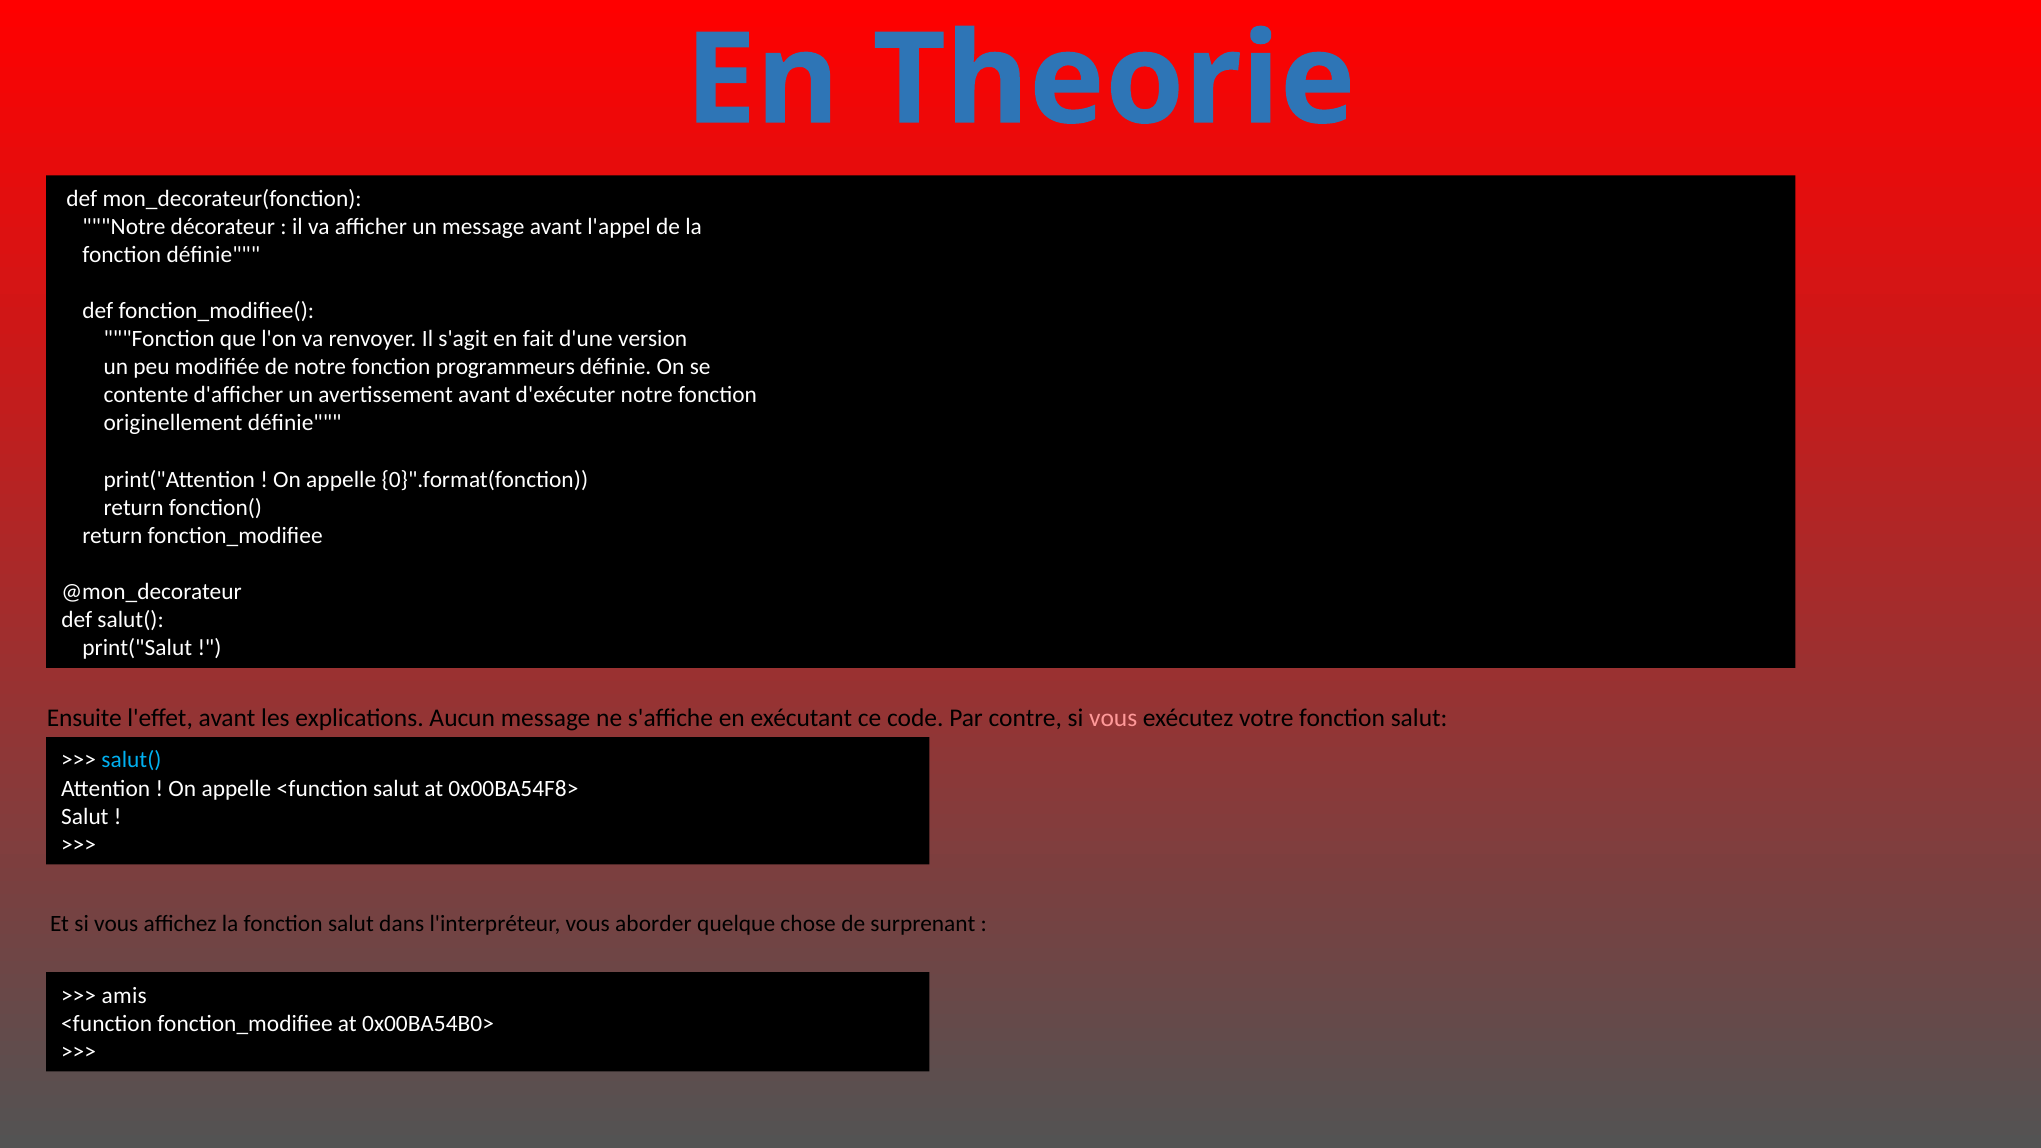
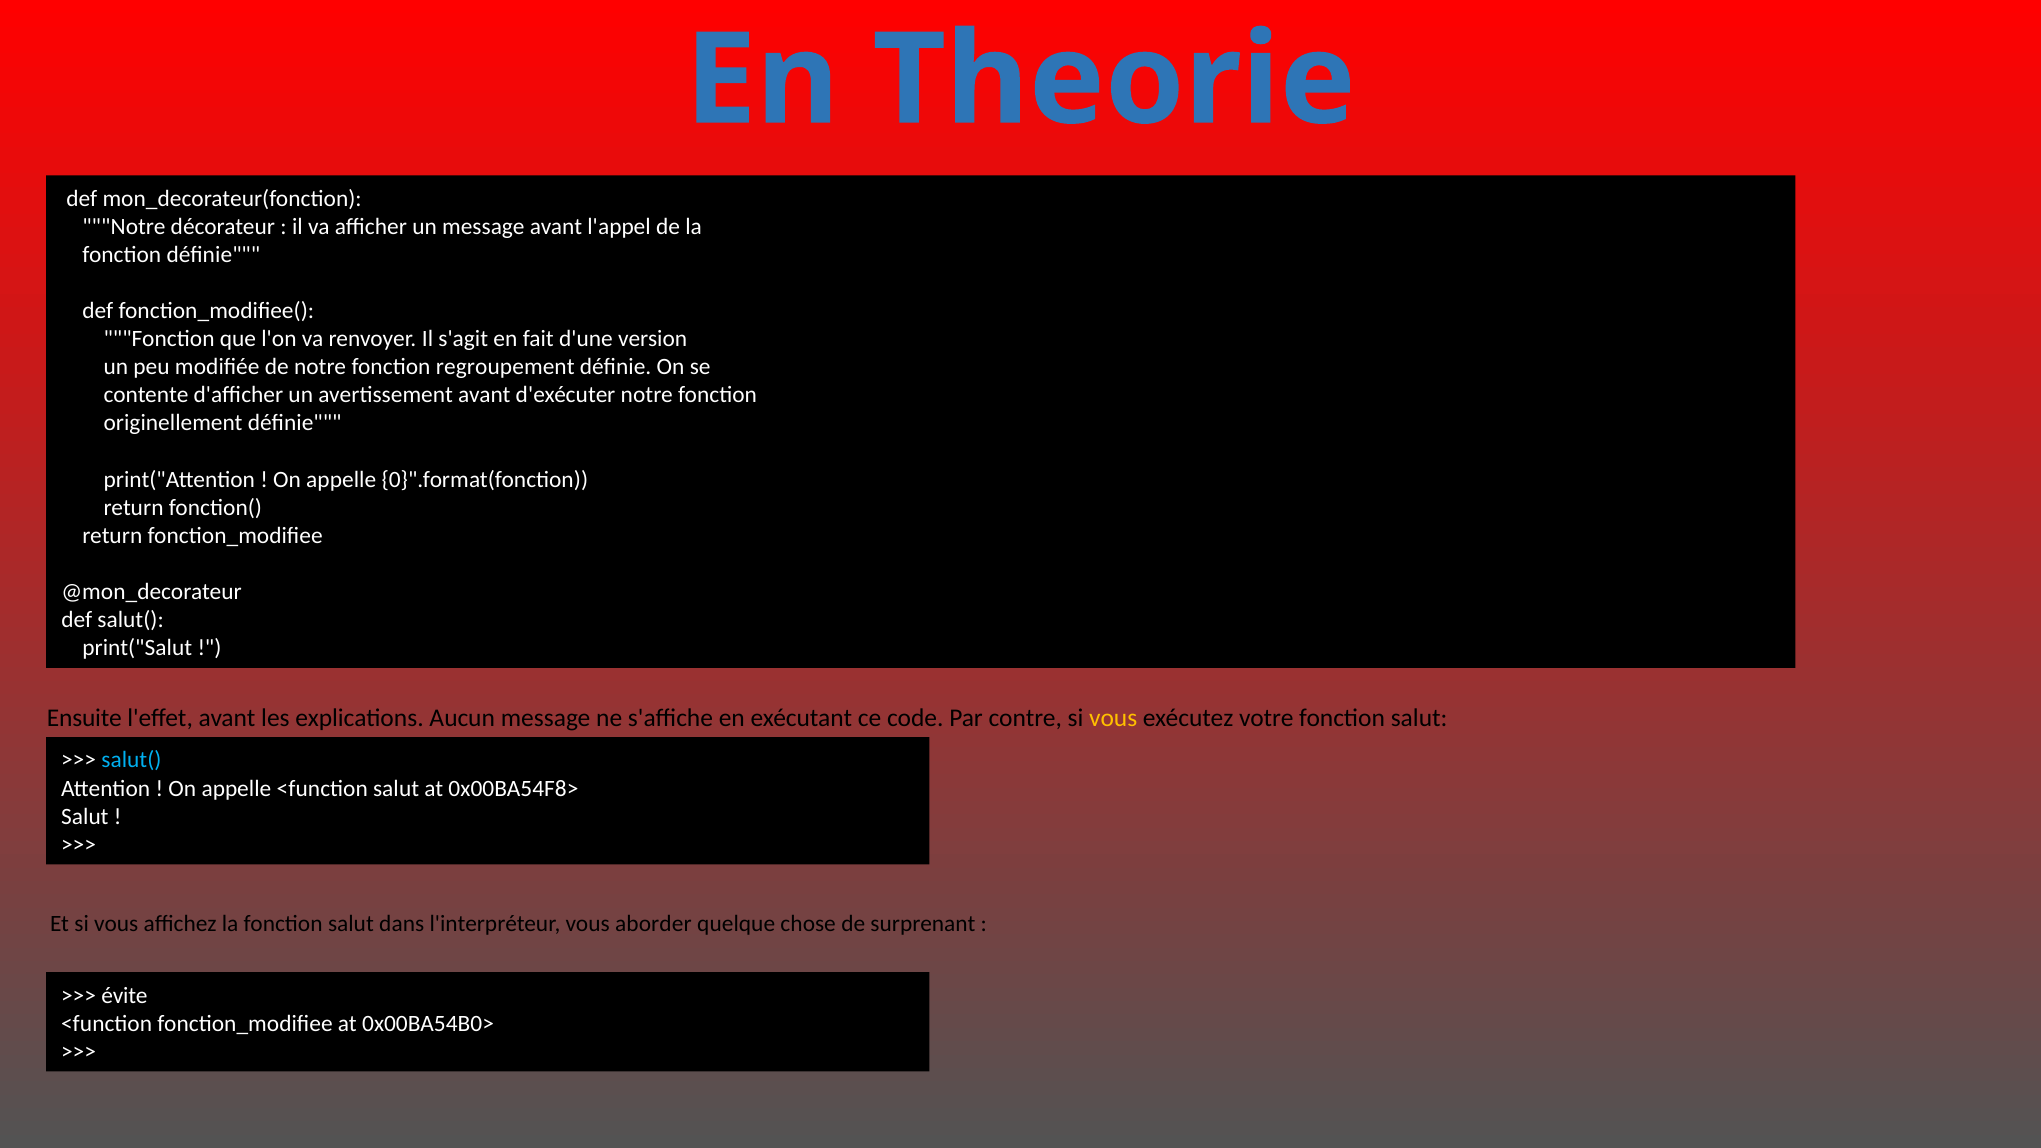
programmeurs: programmeurs -> regroupement (505, 367)
vous colour: pink -> yellow (1113, 718)
amis: amis -> évite (124, 995)
